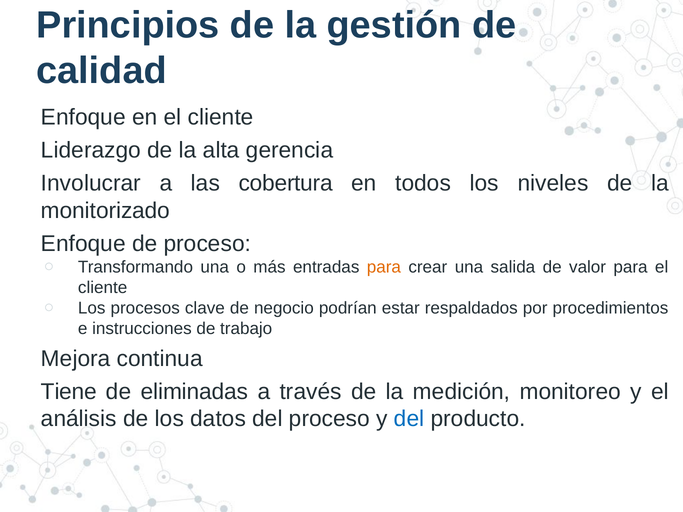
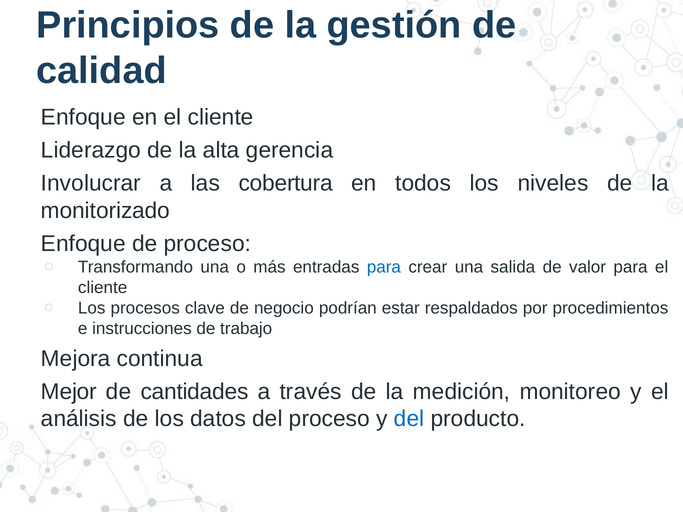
para colour: orange -> blue (384, 267)
Tiene: Tiene -> Mejor (69, 392)
eliminadas: eliminadas -> cantidades (195, 392)
